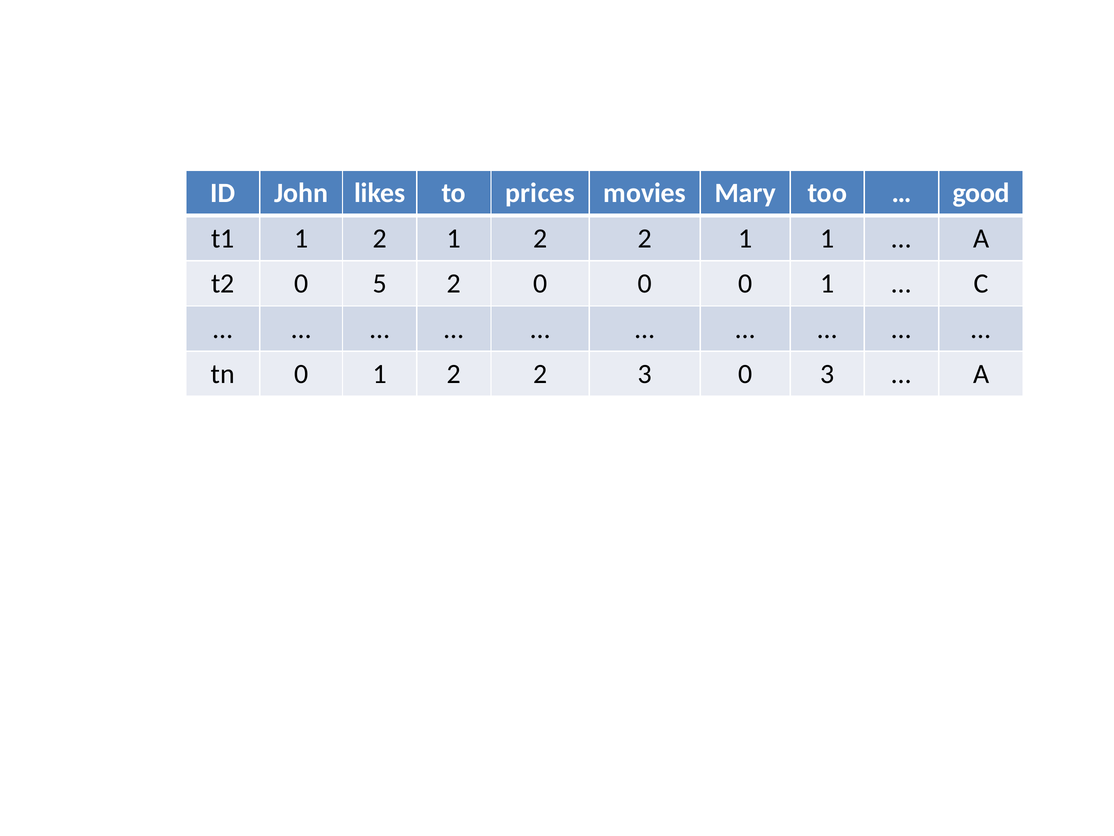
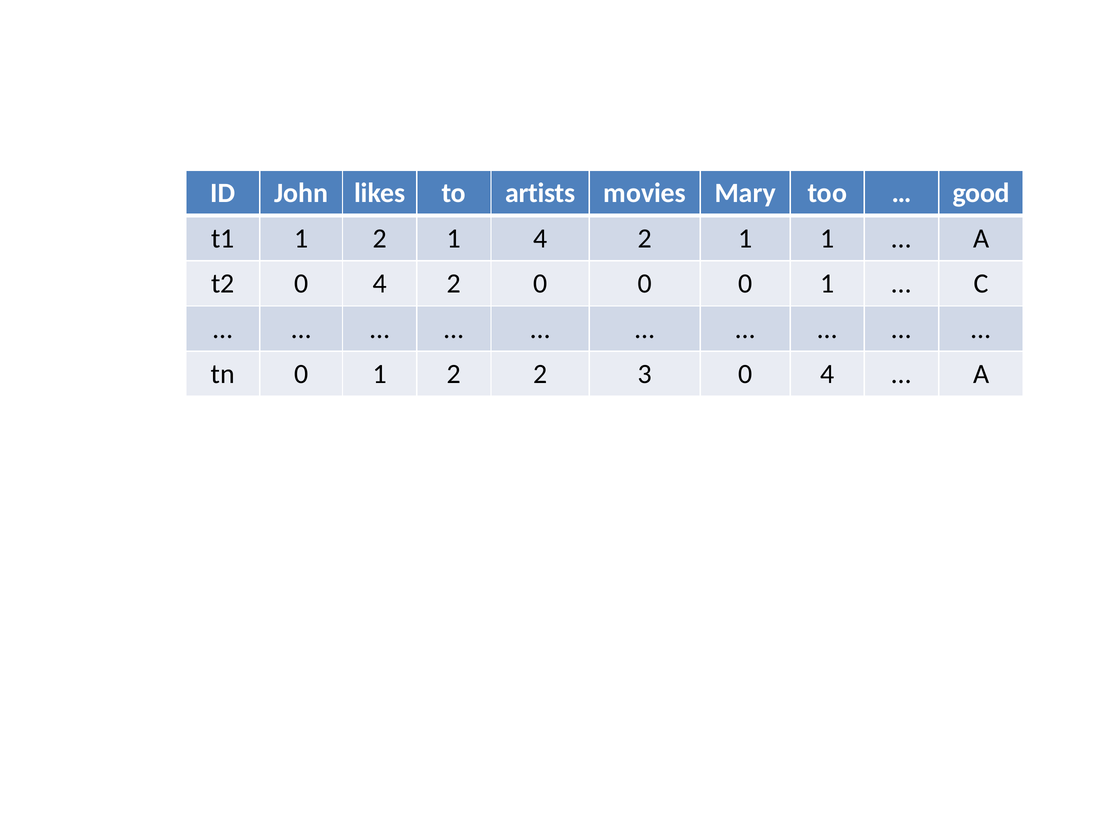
prices: prices -> artists (540, 193)
2 1 2: 2 -> 4 (540, 238)
t2 0 5: 5 -> 4 (380, 283)
3 0 3: 3 -> 4 (827, 374)
